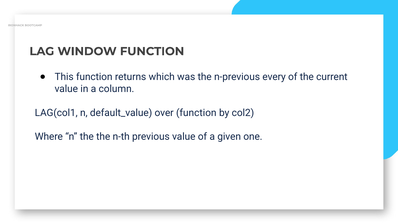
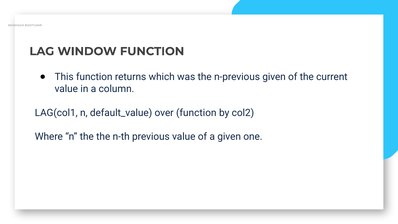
n-previous every: every -> given (274, 77)
